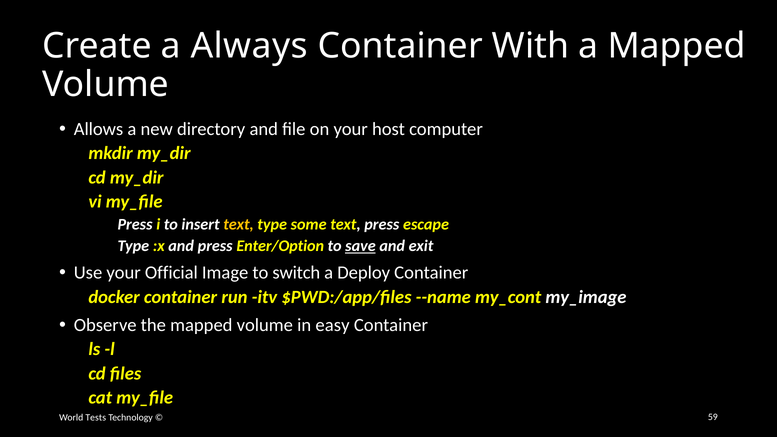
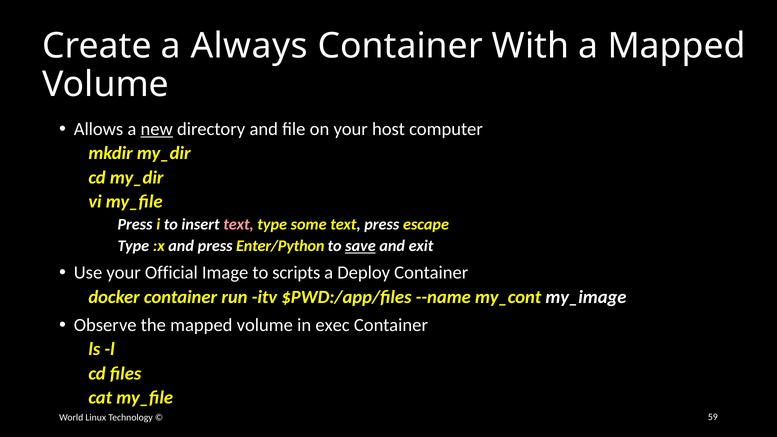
new underline: none -> present (157, 129)
text colour: yellow -> pink (238, 224)
Enter/Option: Enter/Option -> Enter/Python (280, 246)
switch: switch -> scripts (296, 273)
easy: easy -> exec (333, 325)
Tests: Tests -> Linux (96, 417)
